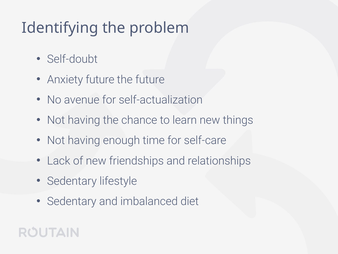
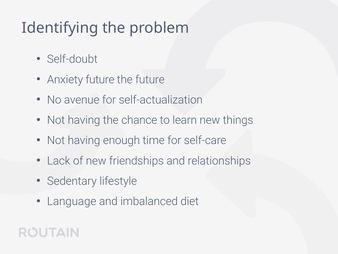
Sedentary: Sedentary -> Language (72, 201)
